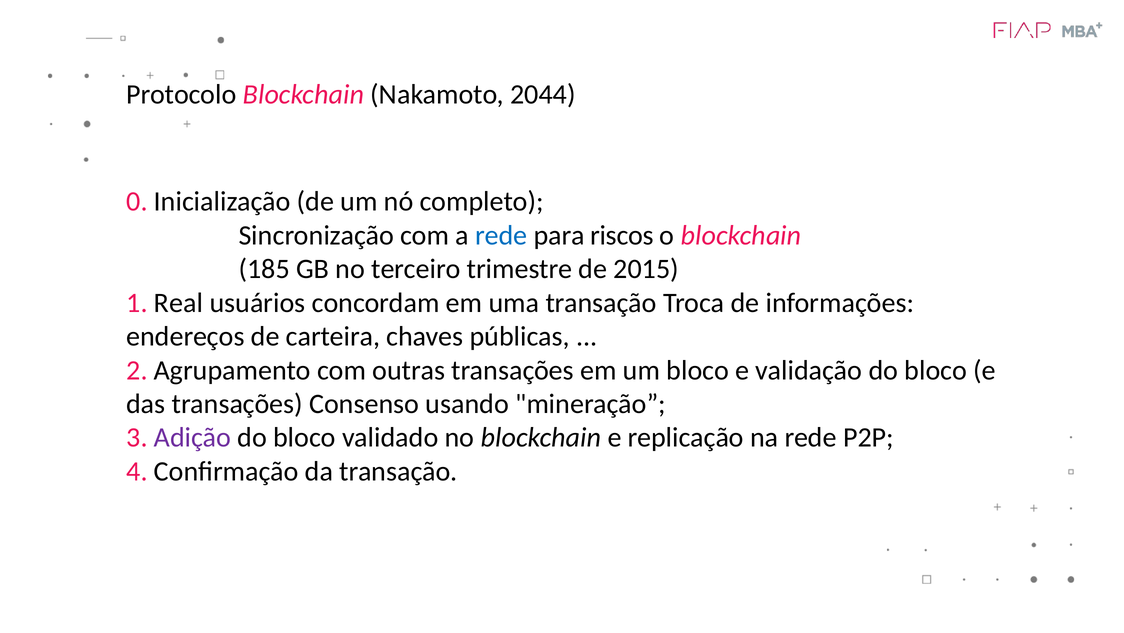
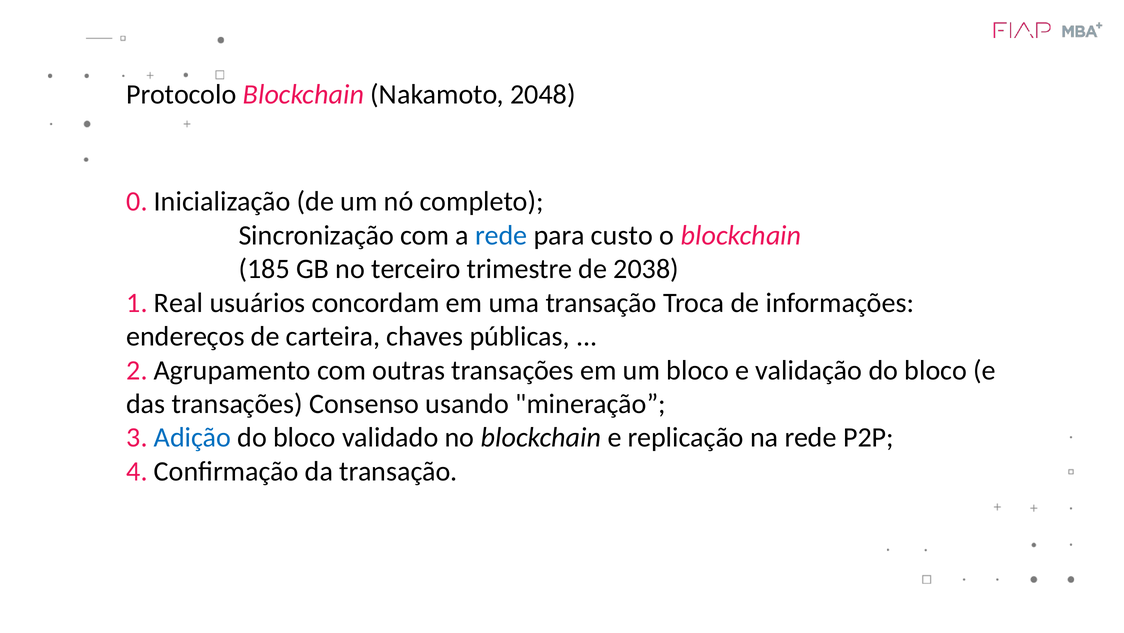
2044: 2044 -> 2048 (543, 94)
riscos: riscos -> custo (622, 235)
2015: 2015 -> 2038 (646, 269)
Adição colour: purple -> blue (192, 438)
